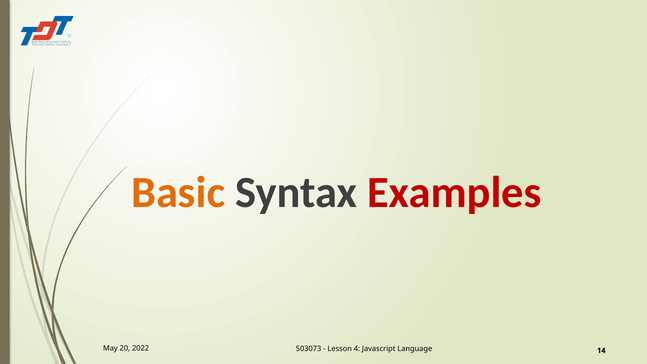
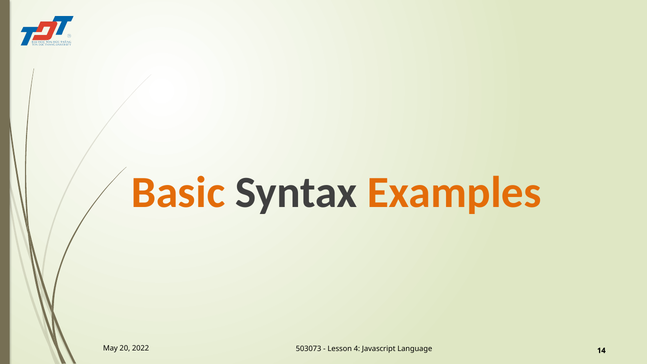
Examples colour: red -> orange (454, 193)
